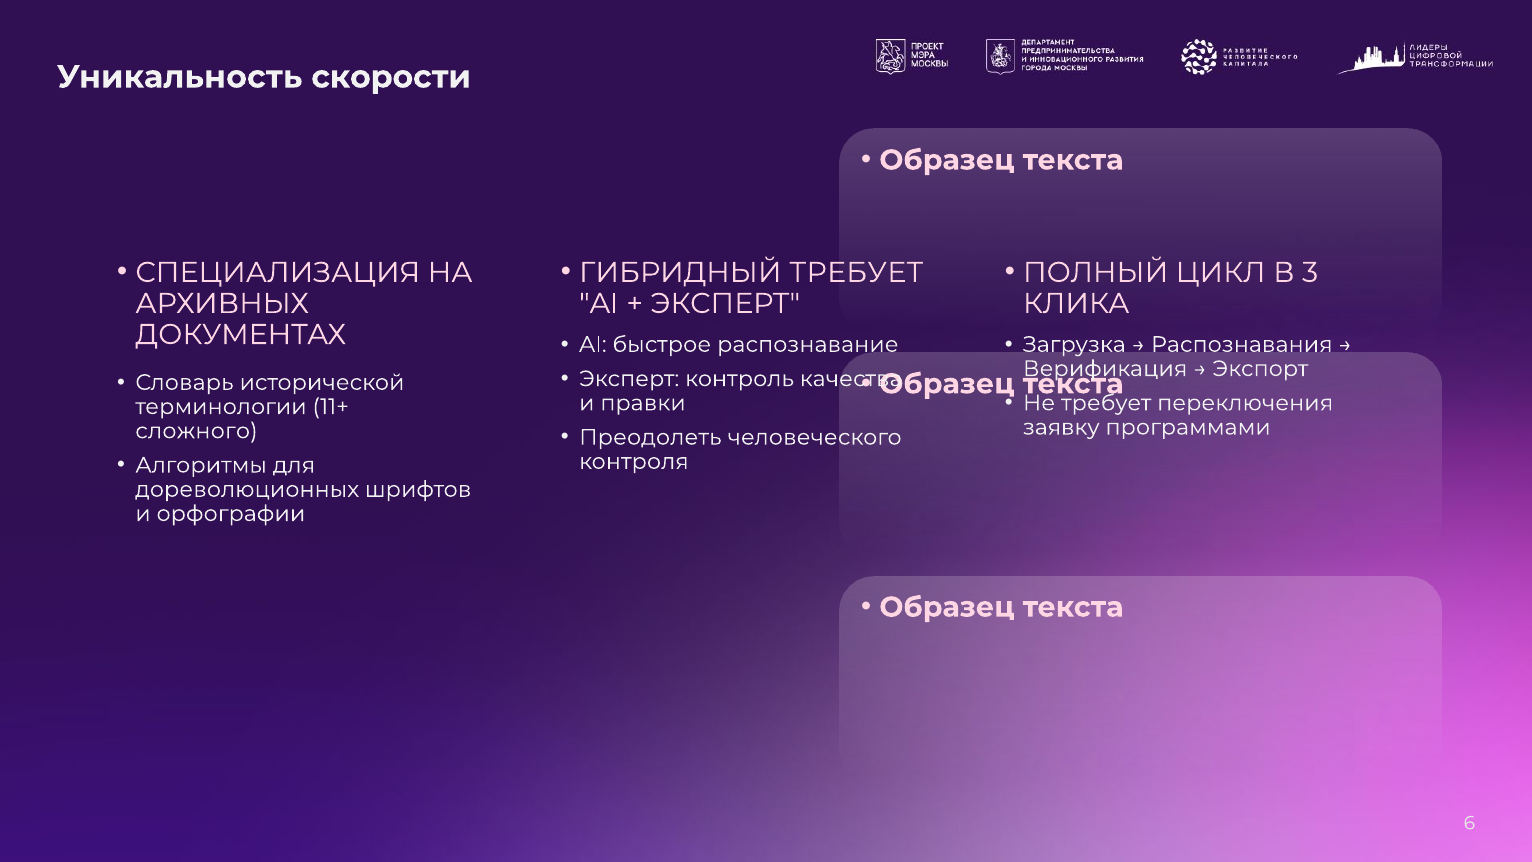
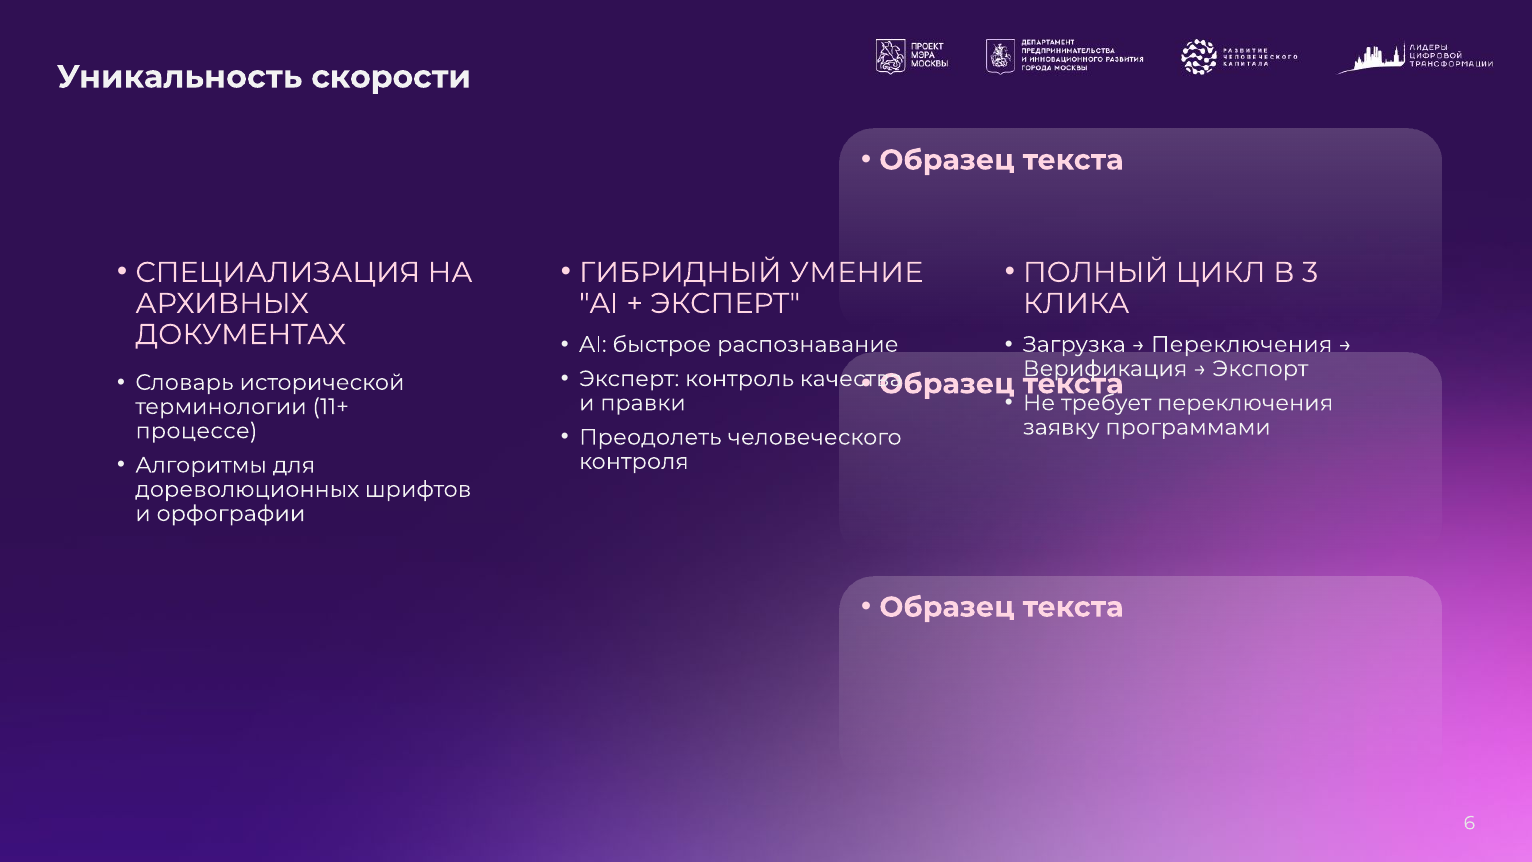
ГИБРИДНЫЙ ТРЕБУЕТ: ТРЕБУЕТ -> УМЕНИЕ (856, 272)
Распознавания: Распознавания -> Переключения (1242, 344)
сложного: сложного -> процессе (196, 431)
